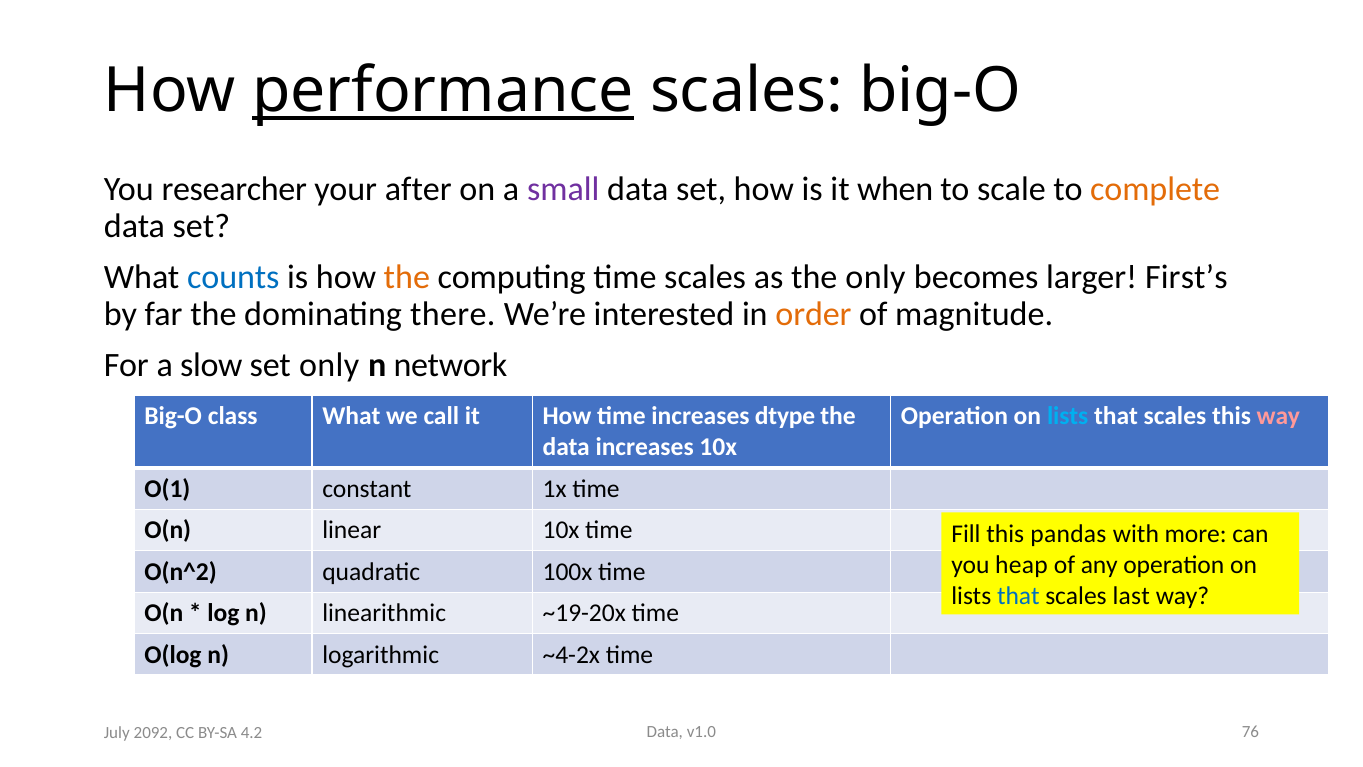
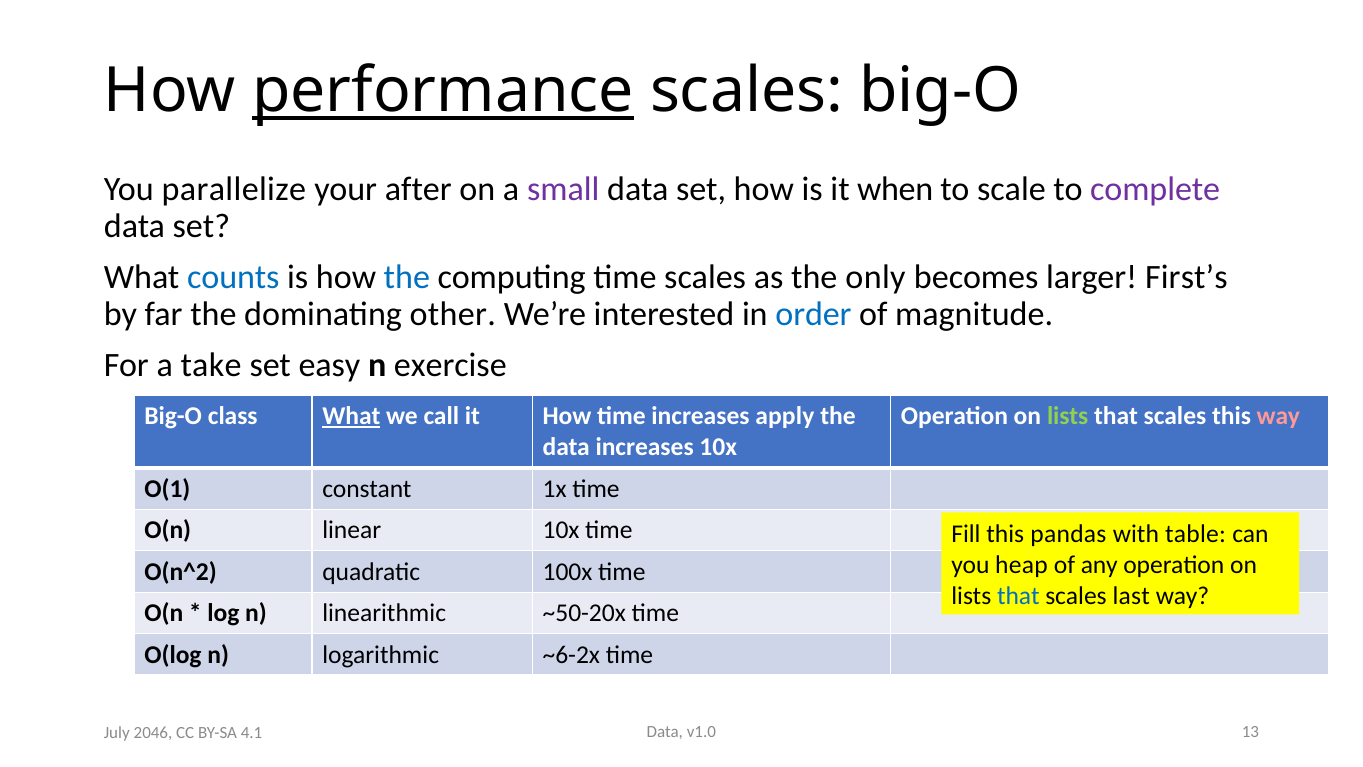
researcher: researcher -> parallelize (234, 189)
complete colour: orange -> purple (1155, 189)
the colour: orange -> blue (407, 277)
there: there -> other (453, 314)
order colour: orange -> blue (813, 314)
slow: slow -> take (211, 365)
set only: only -> easy (329, 365)
network: network -> exercise (450, 365)
What underline: none -> present (351, 416)
dtype: dtype -> apply (785, 416)
lists colour: light blue -> light green (1068, 416)
more: more -> table (1196, 534)
~19-20x: ~19-20x -> ~50-20x (584, 613)
~4-2x: ~4-2x -> ~6-2x (571, 654)
76: 76 -> 13 (1250, 732)
2092: 2092 -> 2046 (153, 732)
4.2: 4.2 -> 4.1 (252, 732)
